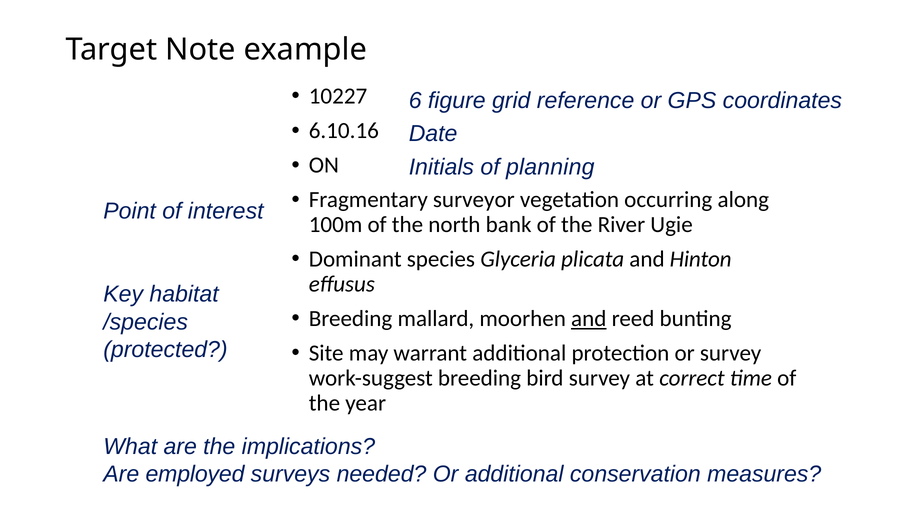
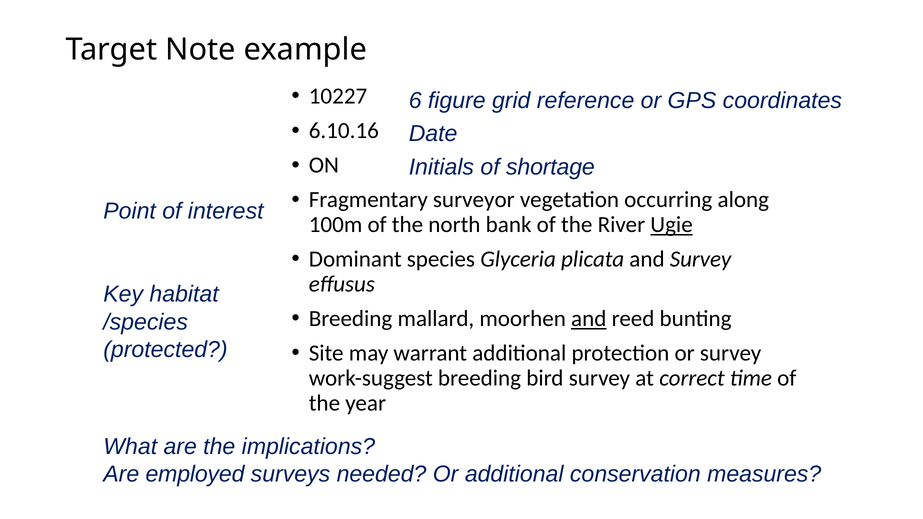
planning: planning -> shortage (550, 167)
Ugie underline: none -> present (672, 225)
and Hinton: Hinton -> Survey (701, 259)
